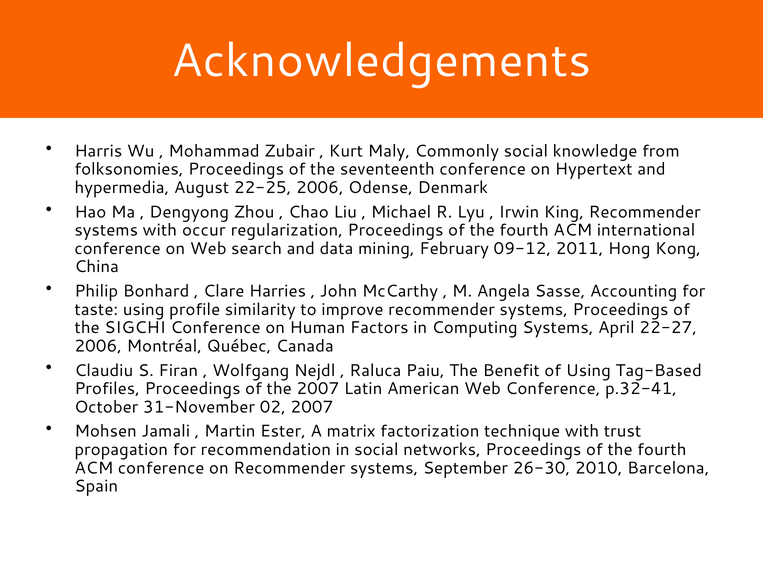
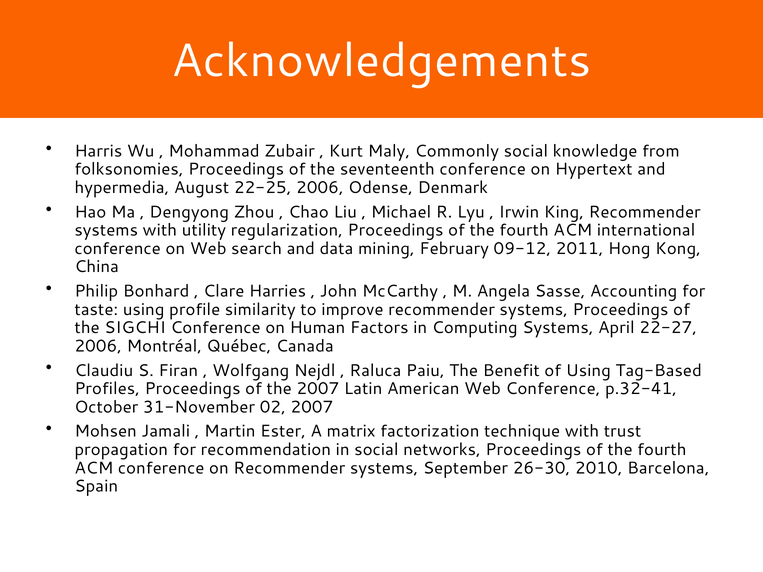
occur: occur -> utility (204, 230)
